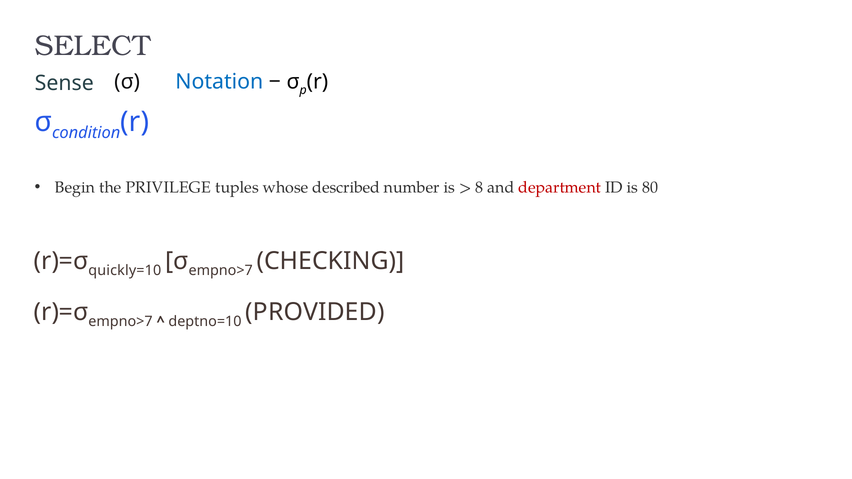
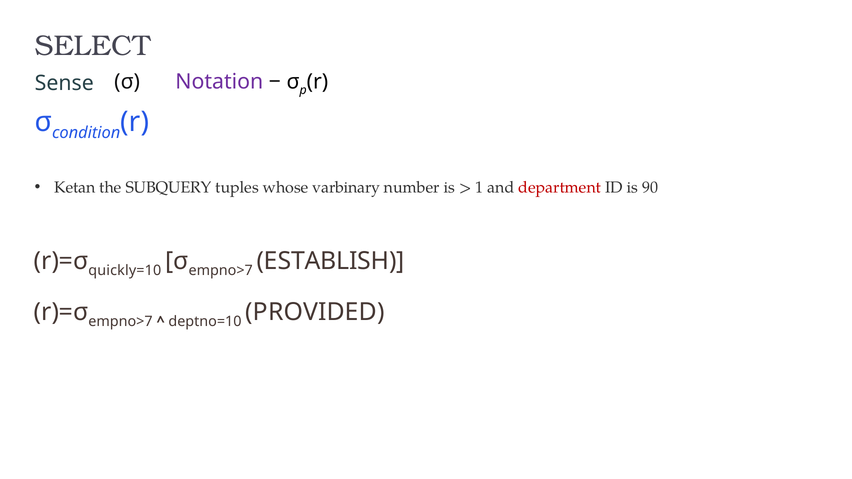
Notation colour: blue -> purple (219, 82)
Begin: Begin -> Ketan (75, 187)
PRIVILEGE: PRIVILEGE -> SUBQUERY (169, 187)
described: described -> varbinary (346, 187)
8: 8 -> 1 (479, 187)
80: 80 -> 90 (650, 187)
CHECKING: CHECKING -> ESTABLISH (331, 261)
